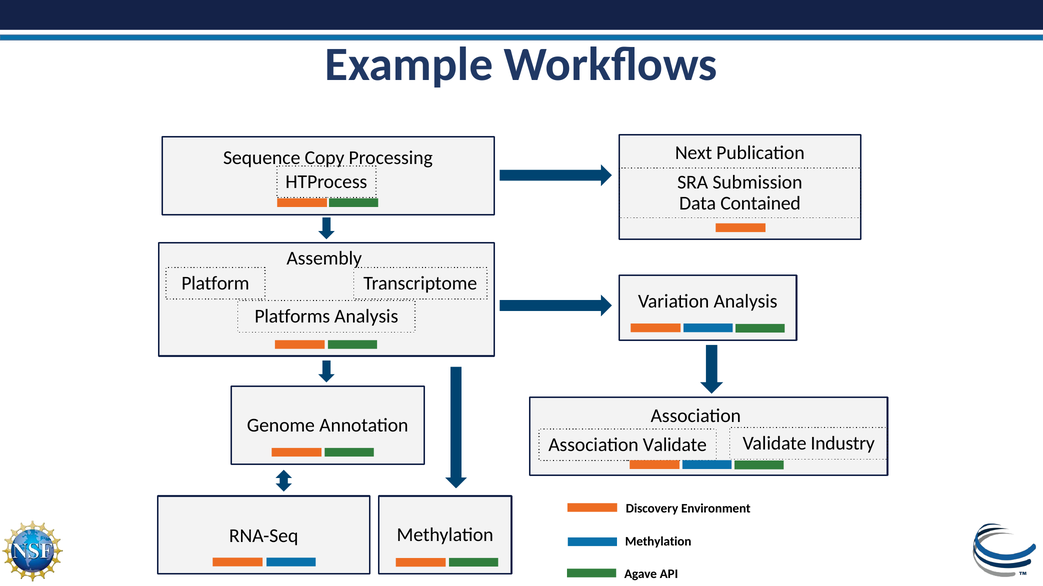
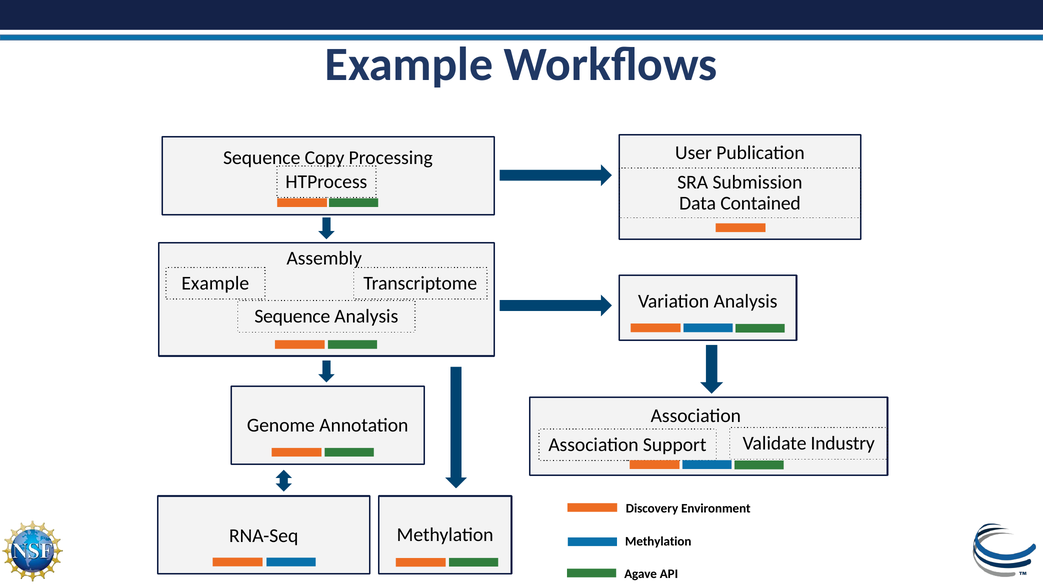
Next: Next -> User (693, 153)
Platform: Platform -> Example (215, 284)
Platforms: Platforms -> Sequence (292, 317)
Association Validate: Validate -> Support (675, 445)
